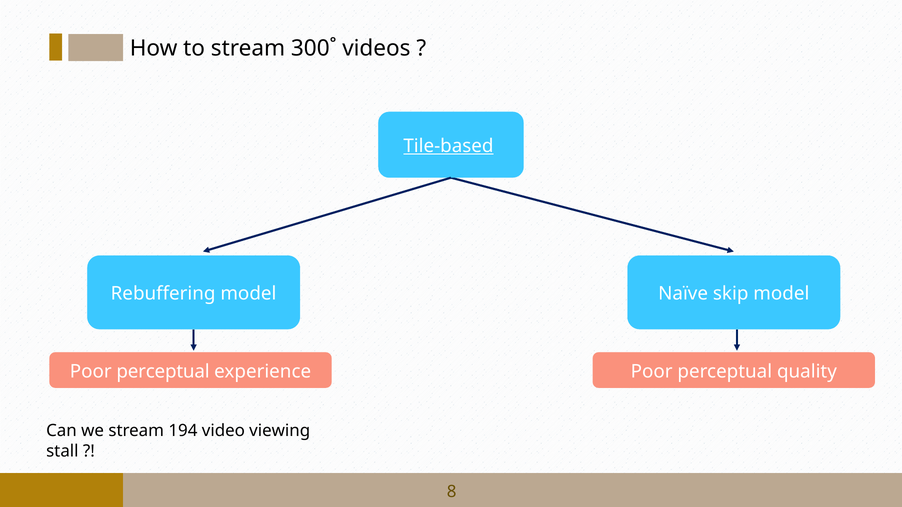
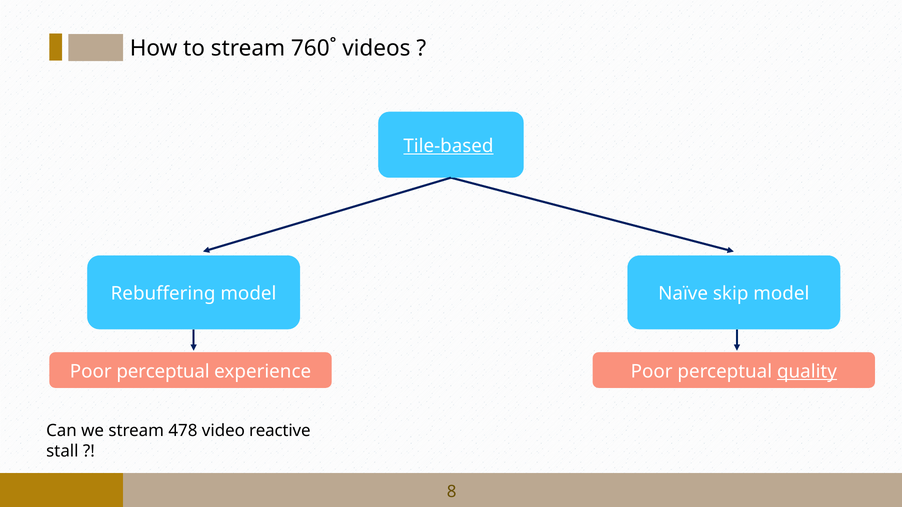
300˚: 300˚ -> 760˚ (314, 48)
quality underline: none -> present (807, 372)
194: 194 -> 478 (183, 431)
viewing: viewing -> reactive (280, 431)
